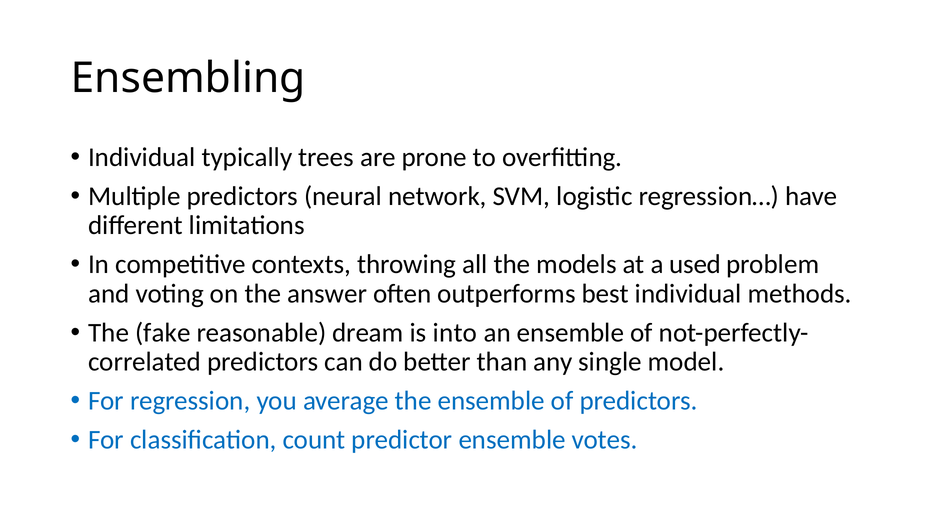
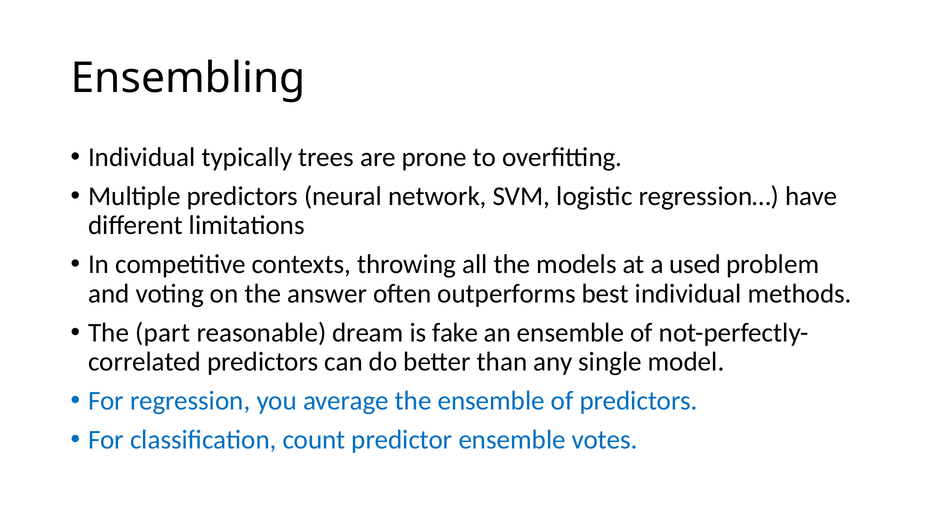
fake: fake -> part (163, 332)
into: into -> fake (455, 332)
